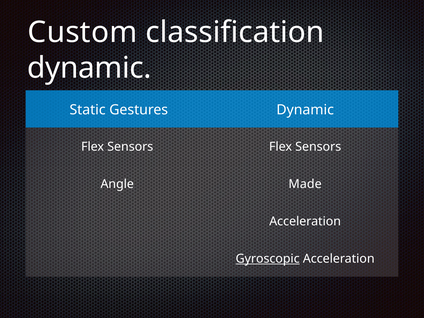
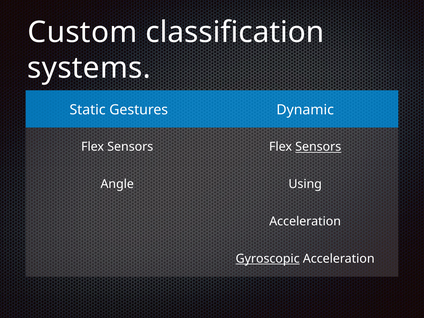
dynamic: dynamic -> systems (89, 68)
Sensors underline: none -> present (318, 147)
Made: Made -> Using (305, 184)
